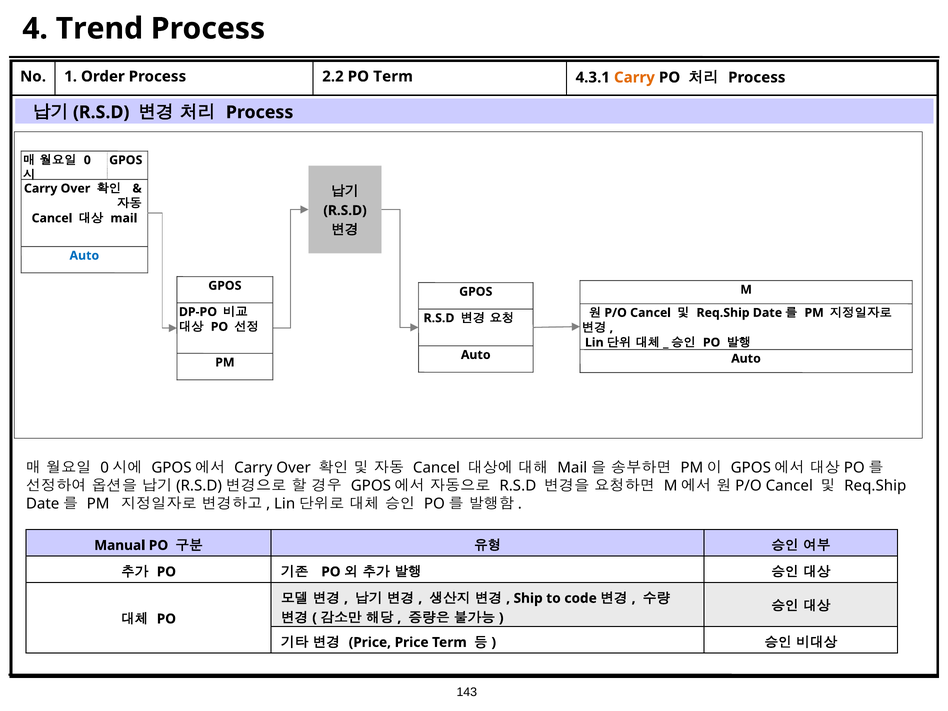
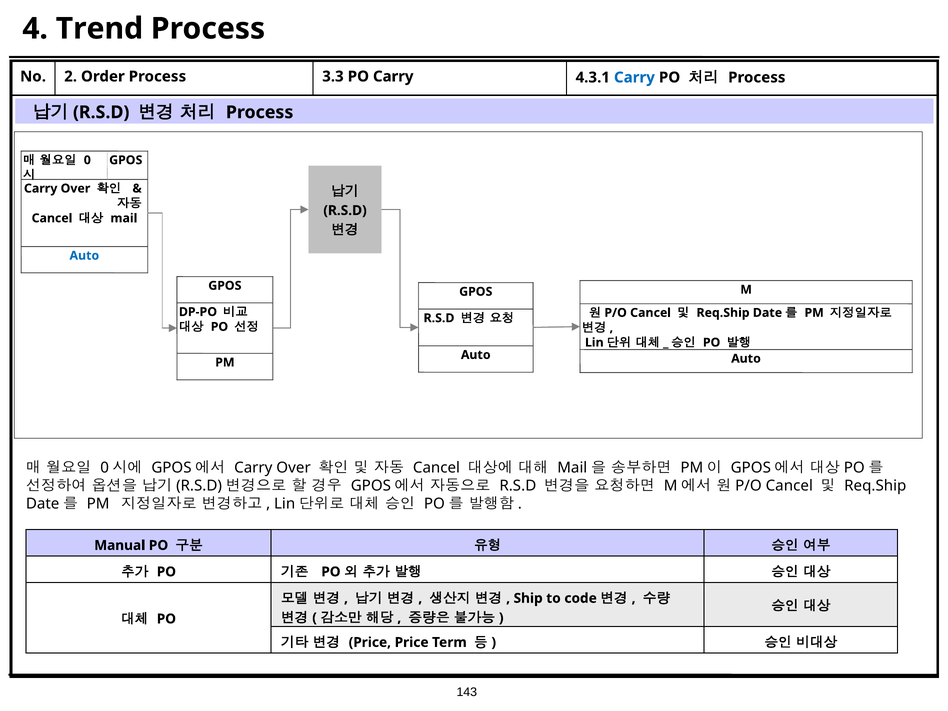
1: 1 -> 2 (71, 77)
2.2: 2.2 -> 3.3 (333, 77)
PO Term: Term -> Carry (393, 77)
Carry colour: orange -> blue (634, 77)
